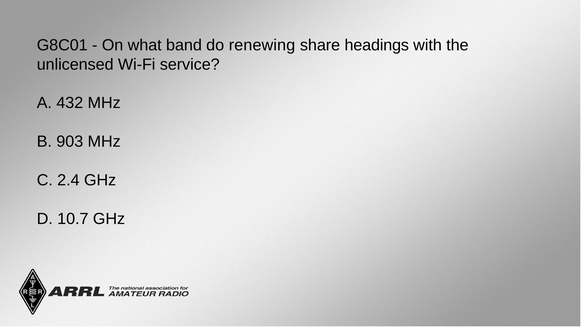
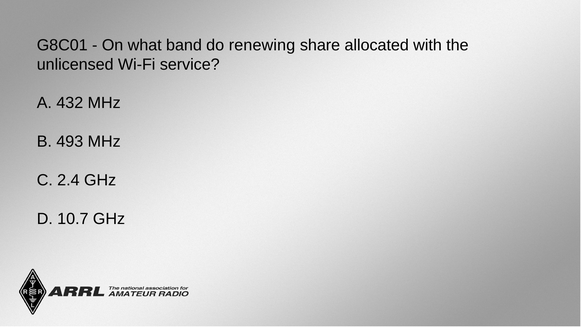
headings: headings -> allocated (377, 45)
903: 903 -> 493 (70, 142)
